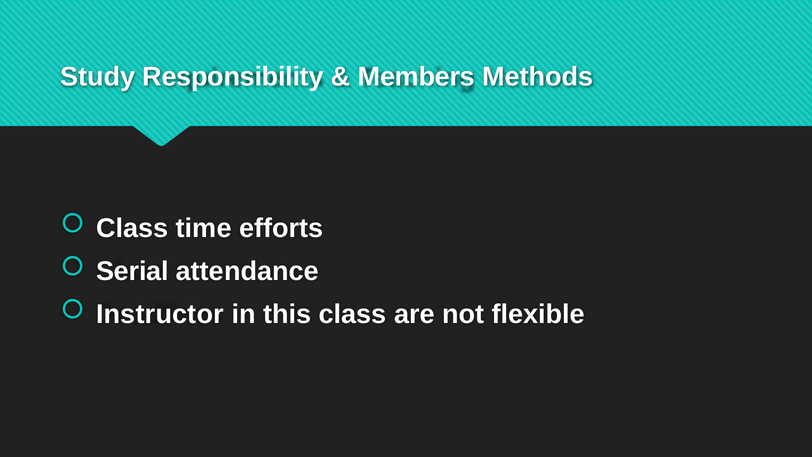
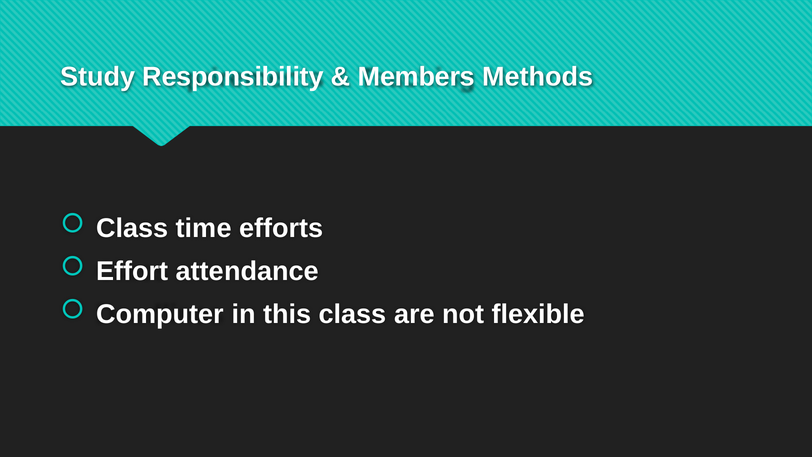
Serial: Serial -> Effort (132, 271)
Instructor: Instructor -> Computer (160, 314)
